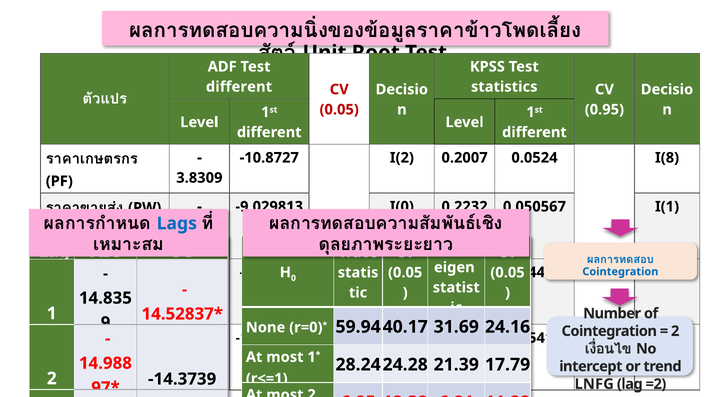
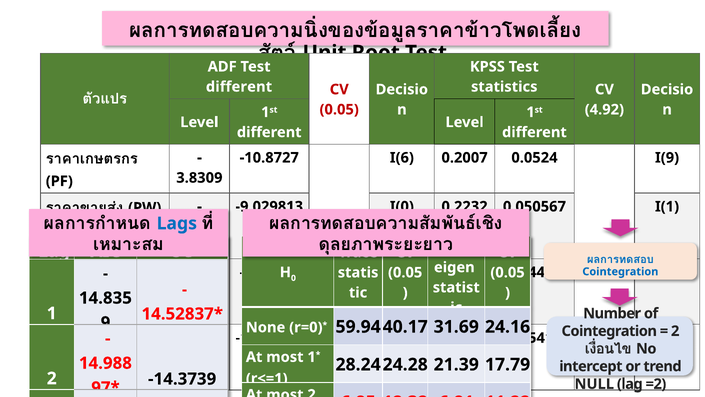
0.95: 0.95 -> 4.92 (604, 109)
I(2: I(2 -> I(6 (402, 158)
I(8: I(8 -> I(9 (667, 158)
LNFG: LNFG -> NULL (594, 384)
